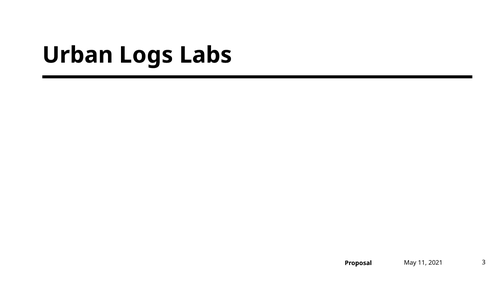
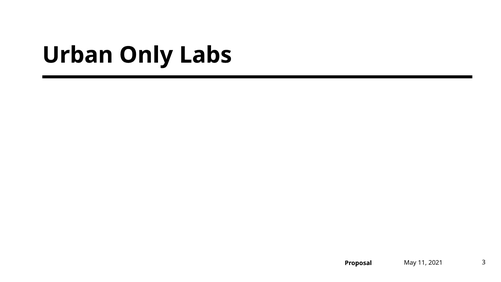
Logs: Logs -> Only (146, 55)
